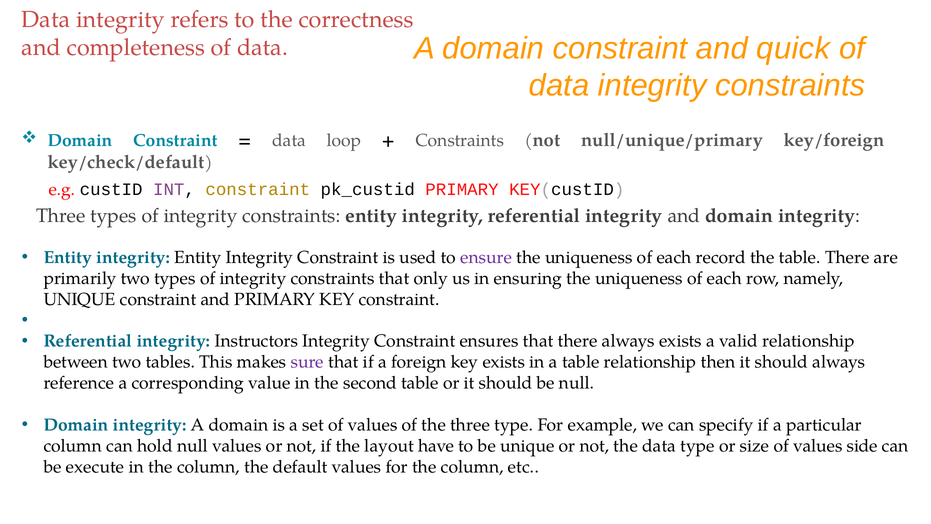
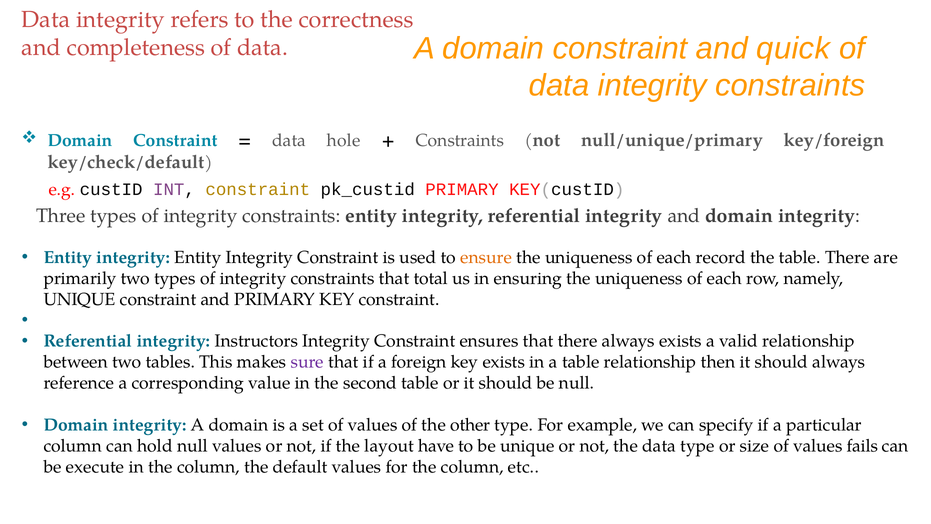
loop: loop -> hole (344, 140)
ensure colour: purple -> orange (486, 257)
only: only -> total (431, 278)
the three: three -> other (470, 425)
side: side -> fails (862, 446)
